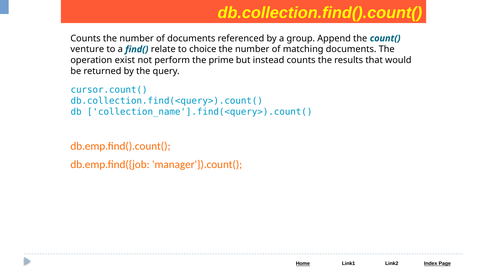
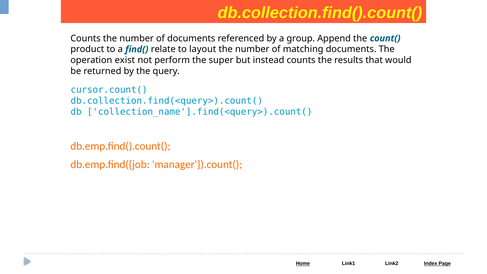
venture: venture -> product (87, 49)
choice: choice -> layout (203, 49)
prime: prime -> super (221, 60)
